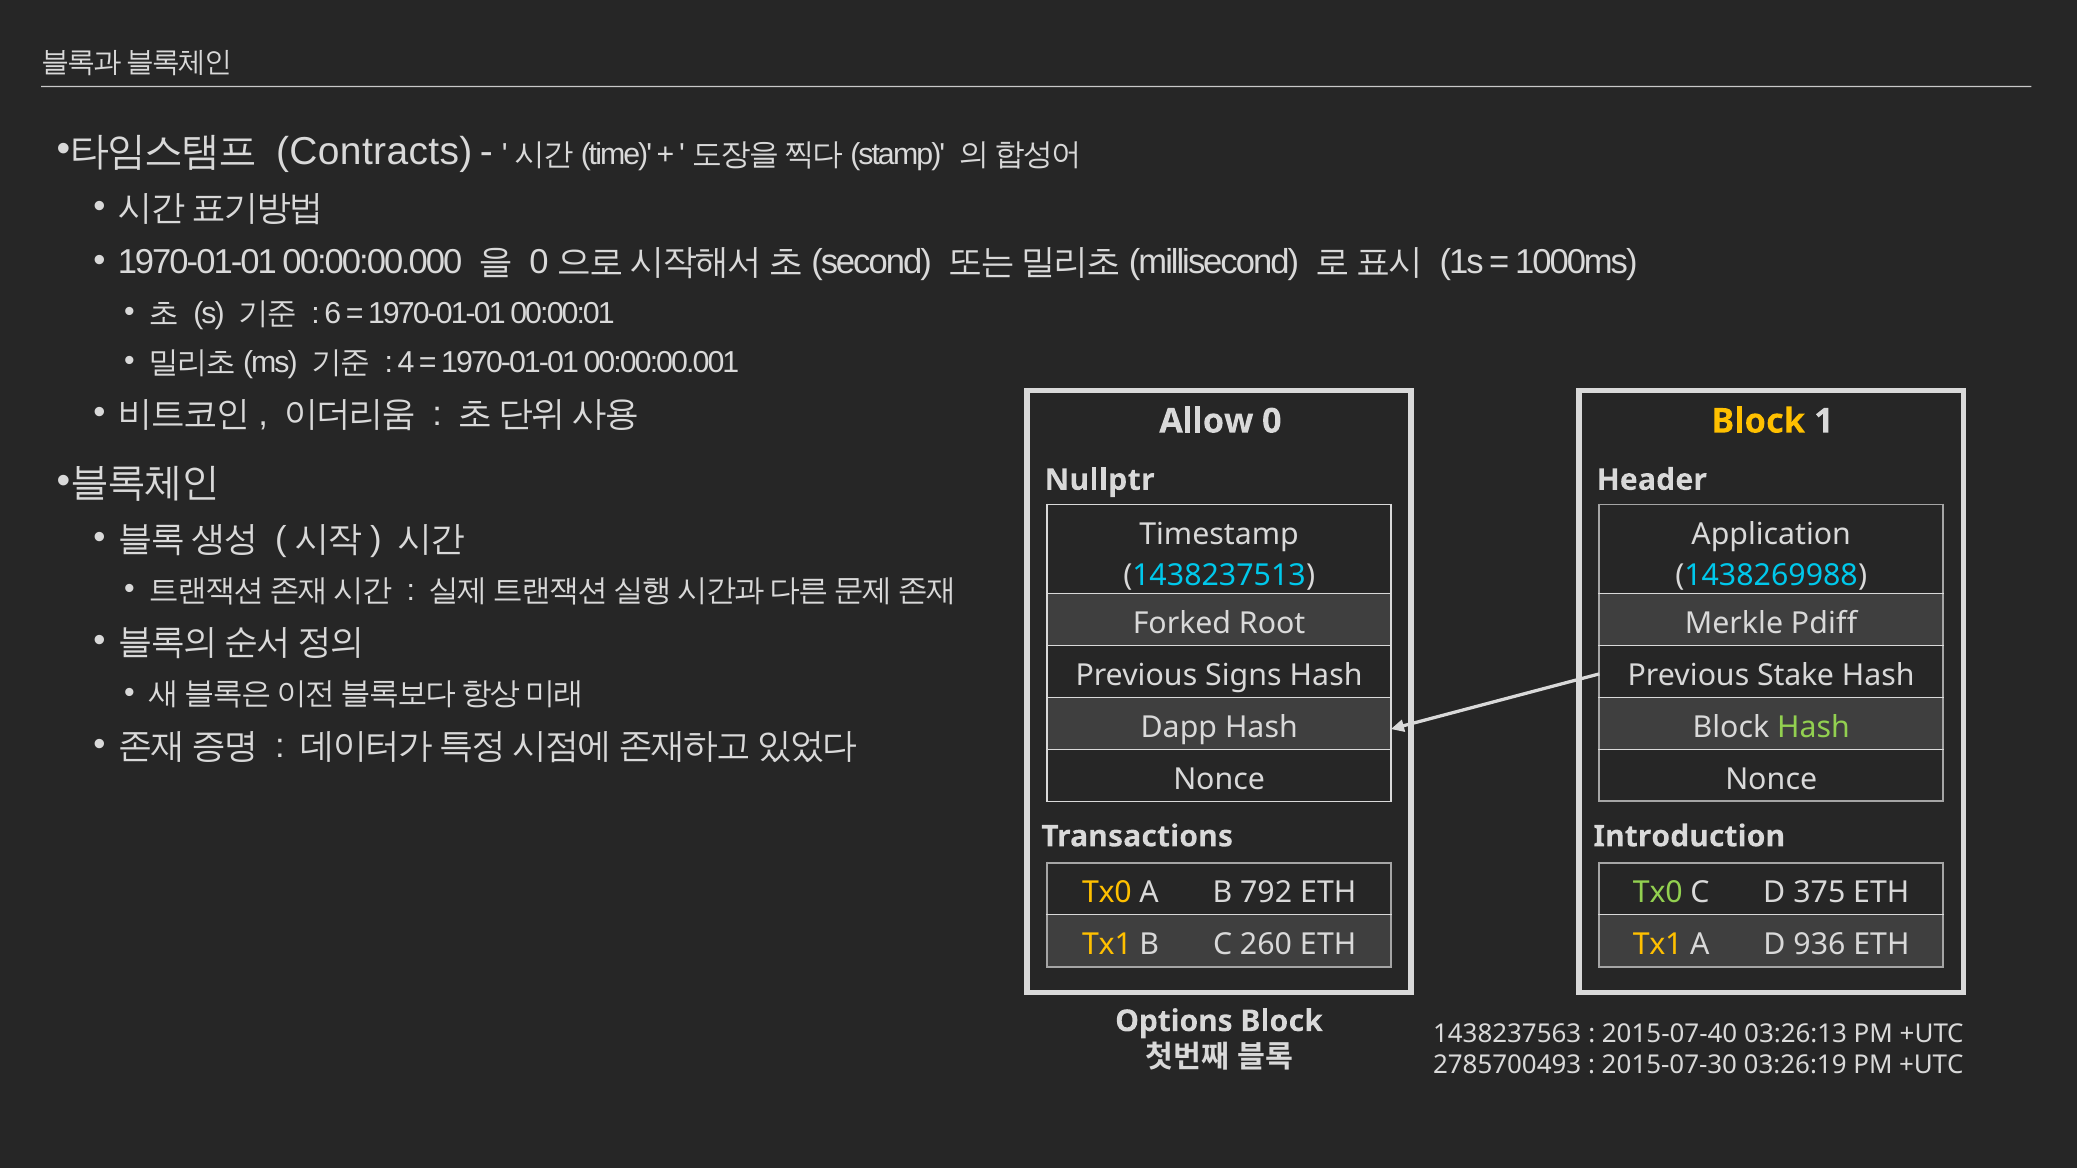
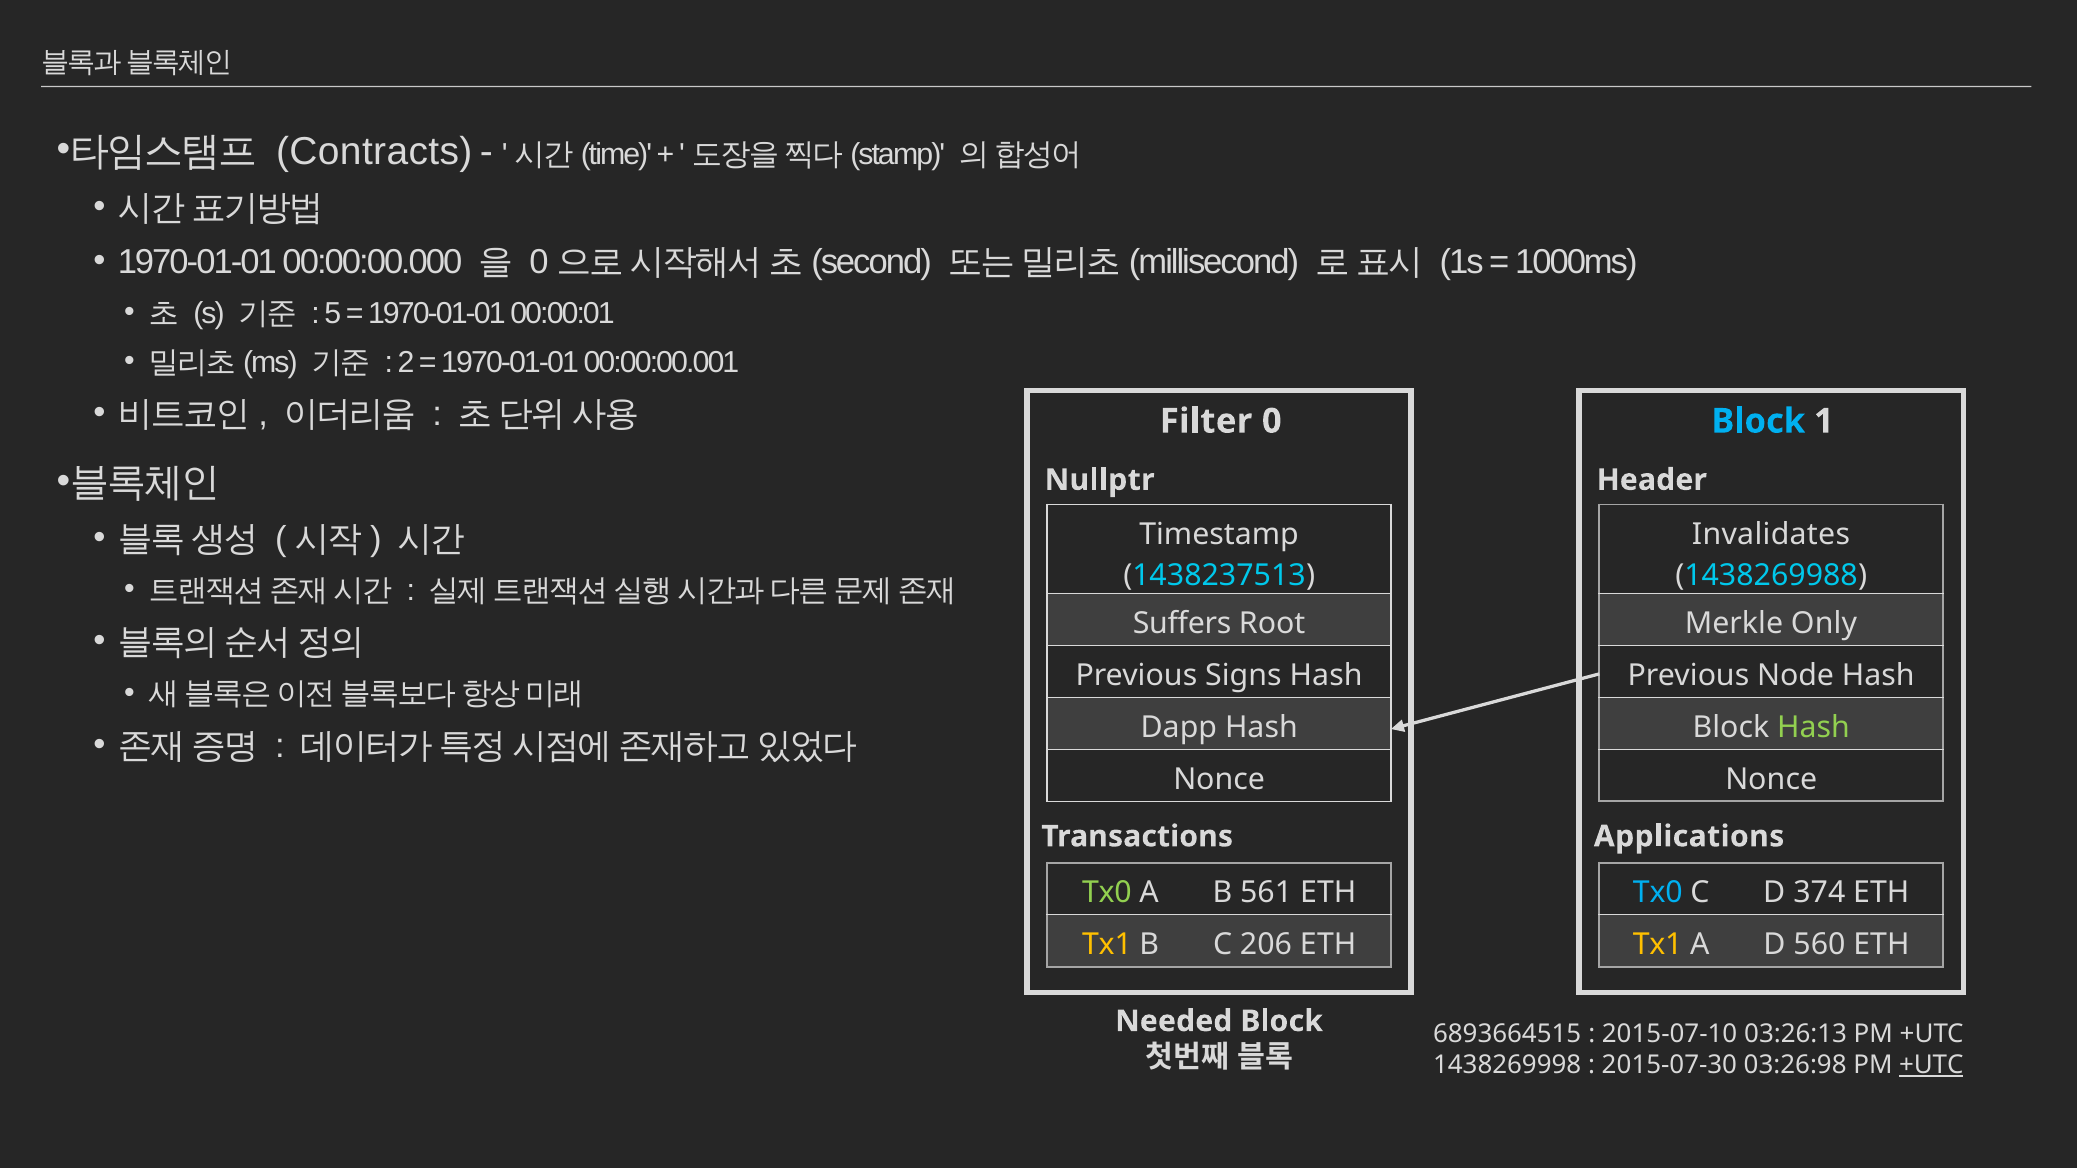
6: 6 -> 5 (333, 313)
4: 4 -> 2 (406, 362)
Allow: Allow -> Filter (1206, 421)
Block colour: yellow -> light blue (1758, 421)
Application: Application -> Invalidates (1771, 535)
Forked: Forked -> Suffers (1182, 623)
Pdiff: Pdiff -> Only (1824, 623)
Stake: Stake -> Node (1796, 675)
Introduction: Introduction -> Applications (1689, 837)
Tx0 colour: yellow -> light green (1107, 893)
792: 792 -> 561 (1266, 893)
Tx0 colour: light green -> light blue (1658, 893)
375: 375 -> 374 (1819, 893)
260: 260 -> 206 (1266, 945)
936: 936 -> 560 (1819, 945)
Options: Options -> Needed (1174, 1021)
1438237563: 1438237563 -> 6893664515 (1507, 1034)
2015-07-40: 2015-07-40 -> 2015-07-10 (1670, 1034)
2785700493: 2785700493 -> 1438269998 (1507, 1065)
03:26:19: 03:26:19 -> 03:26:98 (1795, 1065)
+UTC underline: none -> present (1931, 1065)
